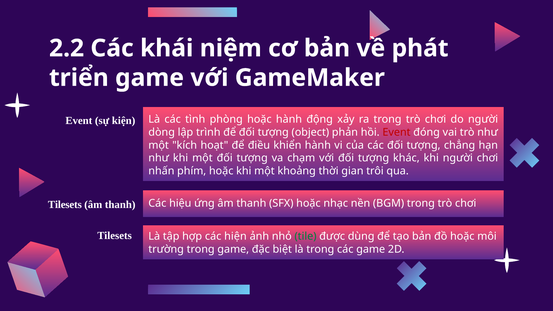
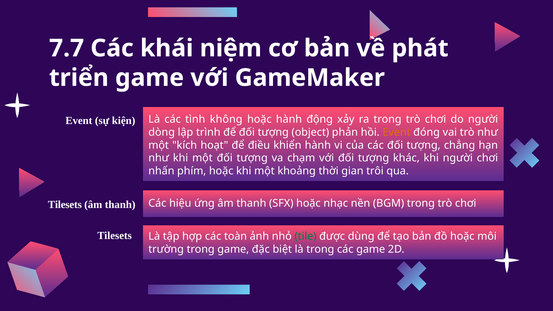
2.2: 2.2 -> 7.7 (67, 48)
phòng: phòng -> không (226, 119)
Event colour: red -> orange (396, 132)
hiện: hiện -> toàn (236, 236)
